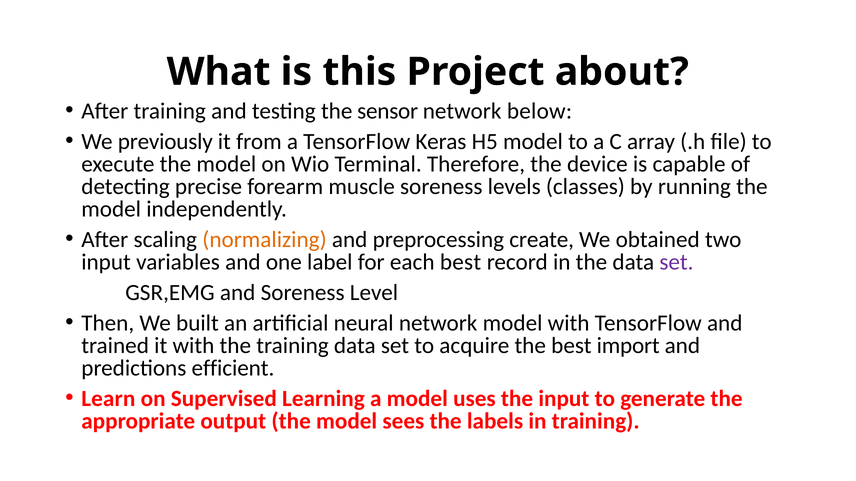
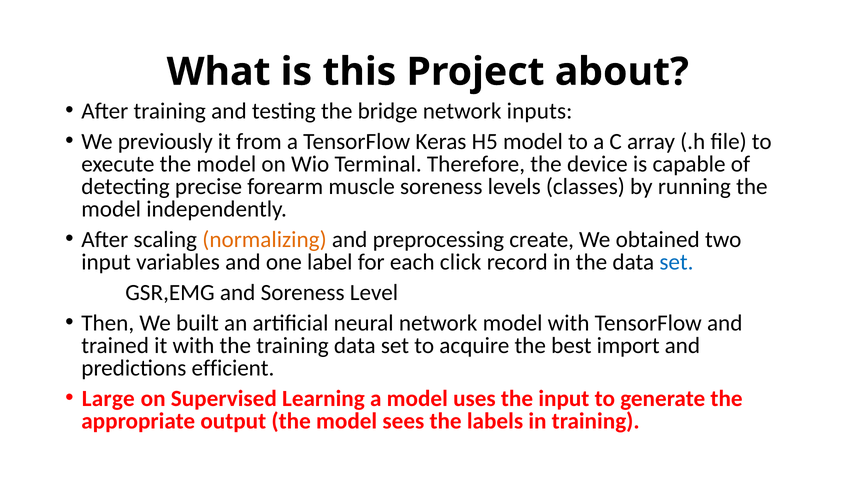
sensor: sensor -> bridge (388, 111)
below: below -> inputs (540, 111)
each best: best -> click (461, 262)
set colour: purple -> blue (676, 262)
Learn: Learn -> Large (108, 399)
